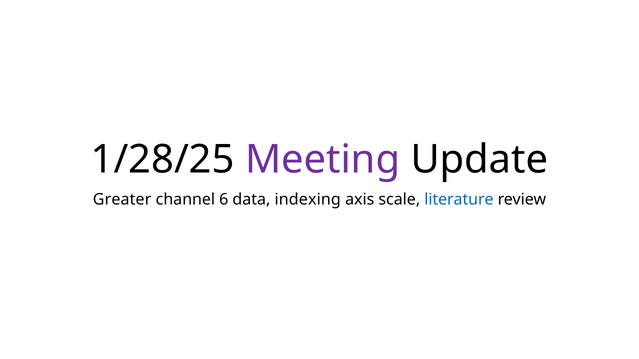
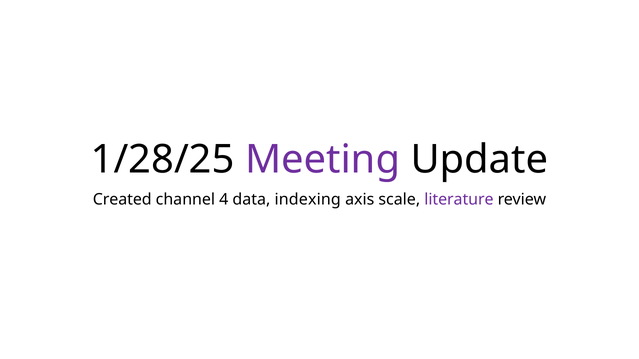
Greater: Greater -> Created (122, 200)
6: 6 -> 4 (224, 200)
literature colour: blue -> purple (459, 200)
